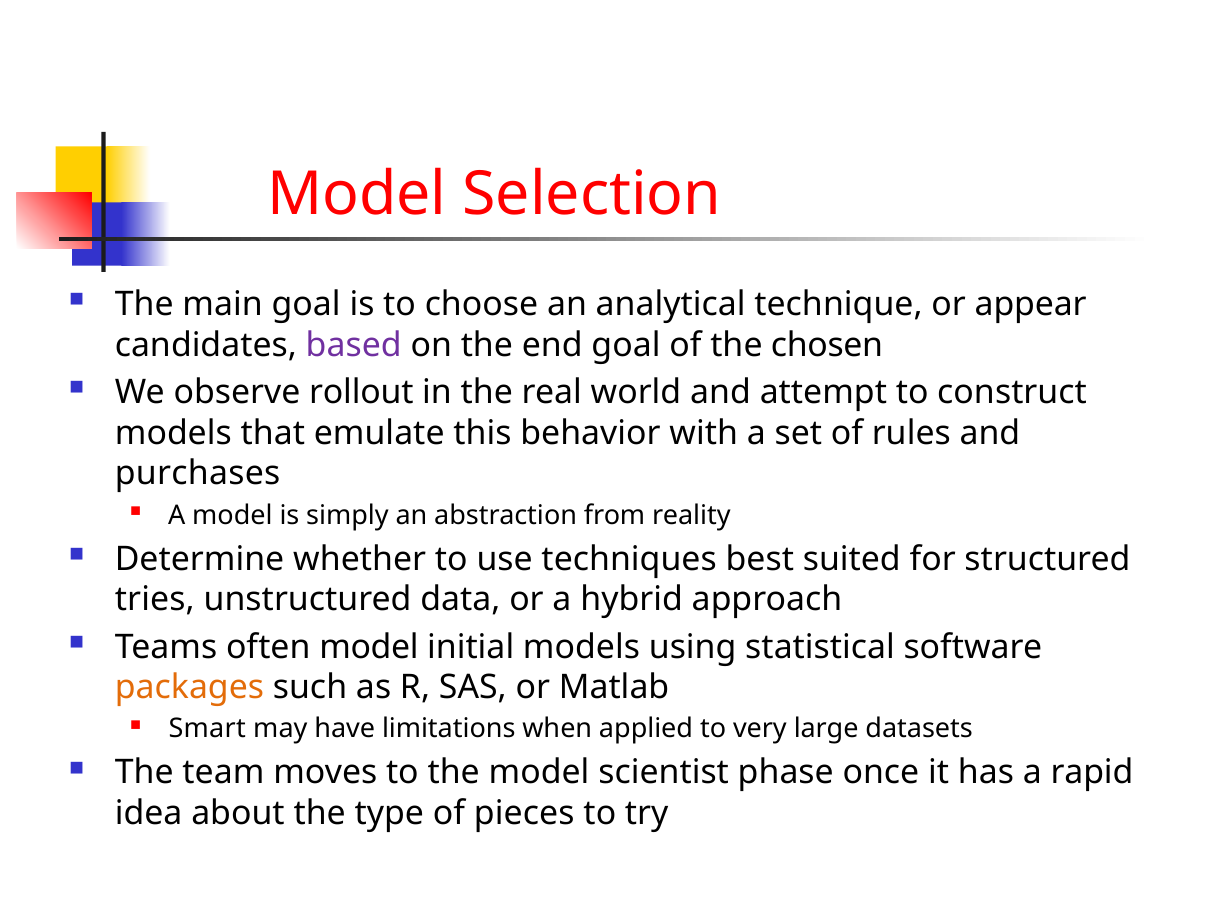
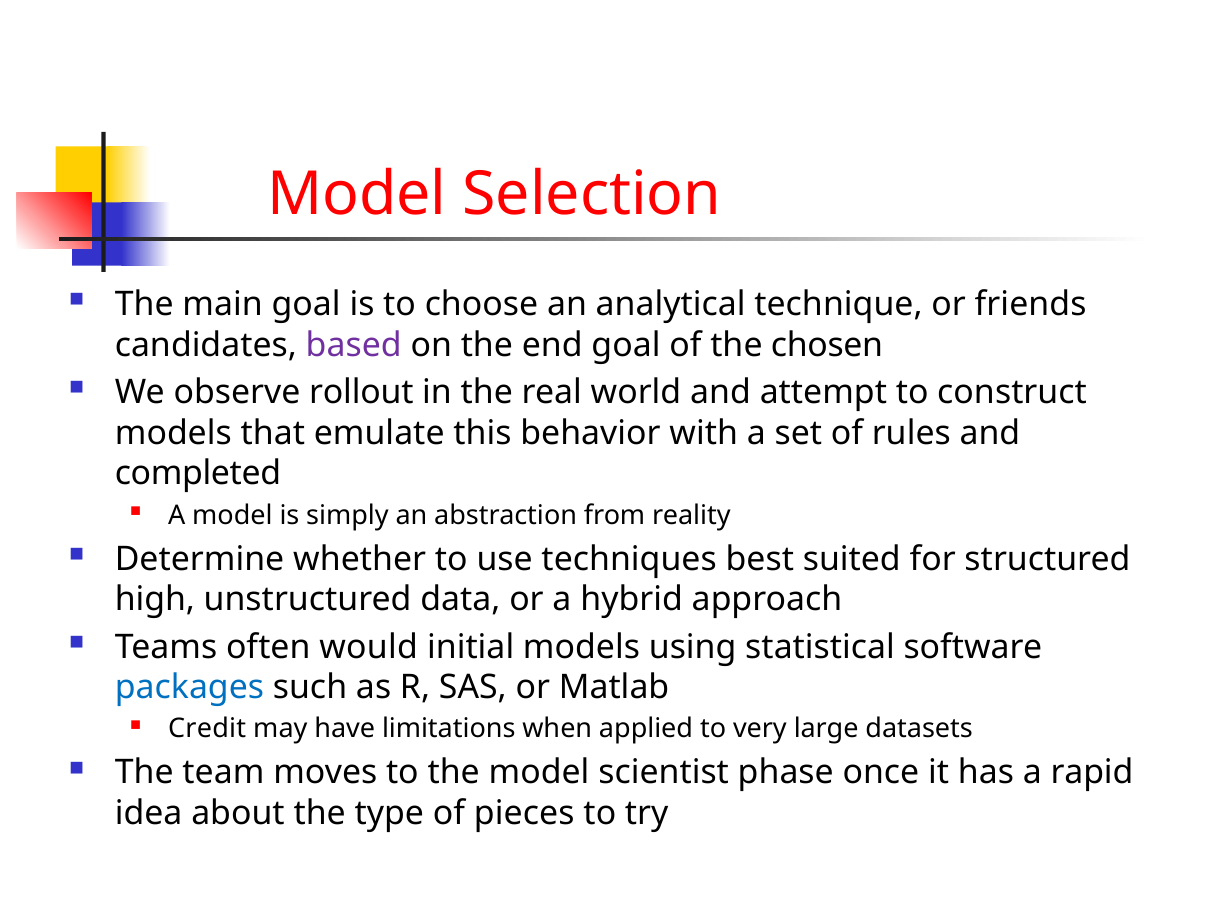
appear: appear -> friends (1031, 304)
purchases: purchases -> completed (198, 474)
tries: tries -> high (155, 599)
often model: model -> would (369, 647)
packages colour: orange -> blue (189, 687)
Smart: Smart -> Credit (207, 729)
